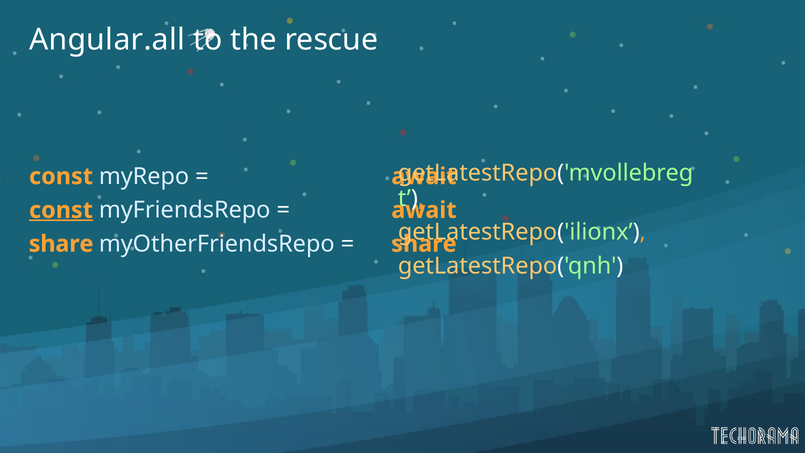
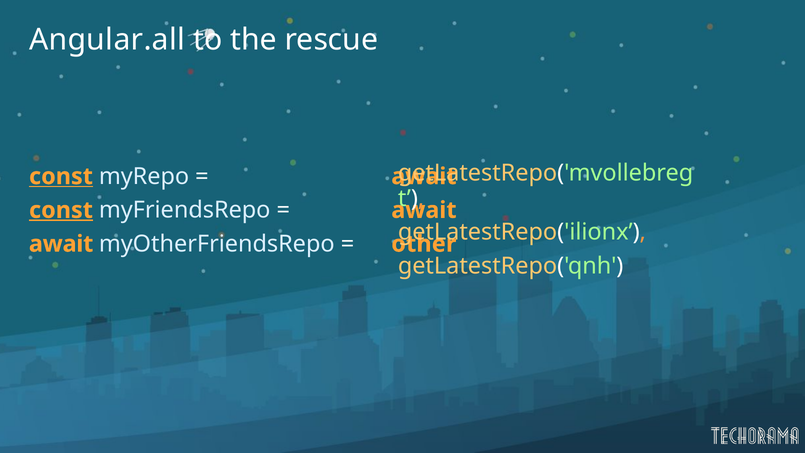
const underline: none -> present (61, 176)
share: share -> await (61, 244)
share: share -> other (424, 244)
